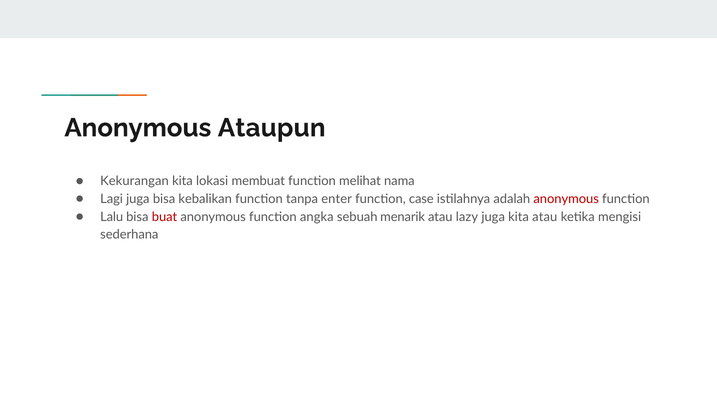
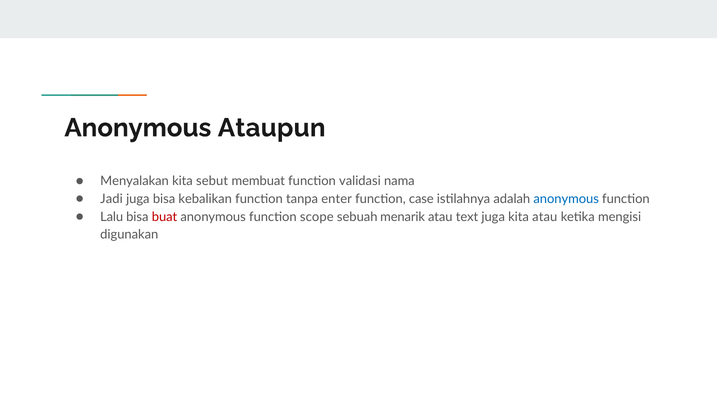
Kekurangan: Kekurangan -> Menyalakan (135, 181)
lokasi: lokasi -> sebut (212, 181)
melihat: melihat -> validasi (360, 181)
Lagi: Lagi -> Jadi (112, 199)
anonymous colour: red -> blue (566, 199)
angka: angka -> scope (317, 217)
lazy: lazy -> text (467, 217)
sederhana: sederhana -> digunakan (129, 235)
